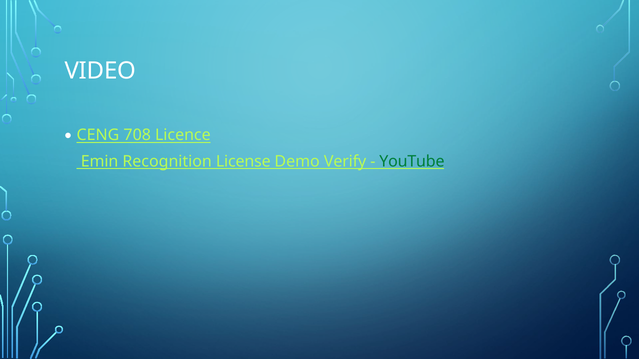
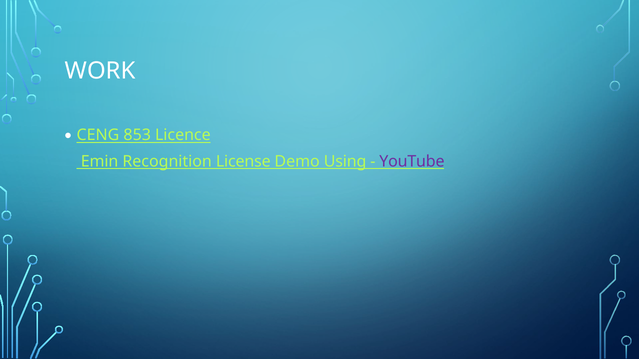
VIDEO: VIDEO -> WORK (100, 71)
708: 708 -> 853 (137, 135)
Verify: Verify -> Using (345, 162)
YouTube colour: green -> purple (412, 162)
